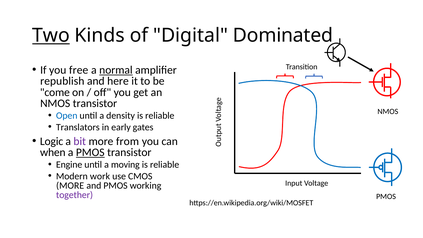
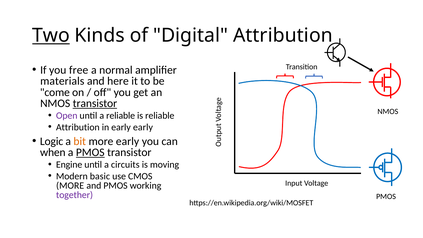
Digital Dominated: Dominated -> Attribution (283, 36)
normal underline: present -> none (116, 70)
republish: republish -> materials (62, 81)
transistor underline: none -> present (95, 103)
Open colour: blue -> purple (67, 116)
a density: density -> reliable (121, 116)
Translators: Translators -> Attribution (78, 127)
early gates: gates -> early (143, 127)
bit colour: purple -> orange (80, 141)
more from: from -> early (128, 141)
moving: moving -> circuits (125, 165)
reliable: reliable -> moving (165, 165)
work: work -> basic (100, 176)
